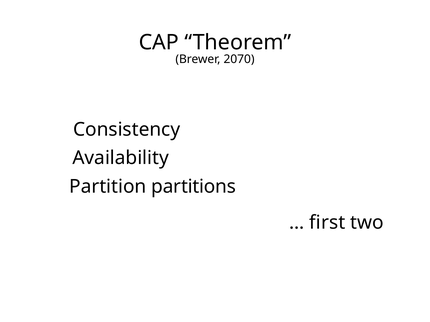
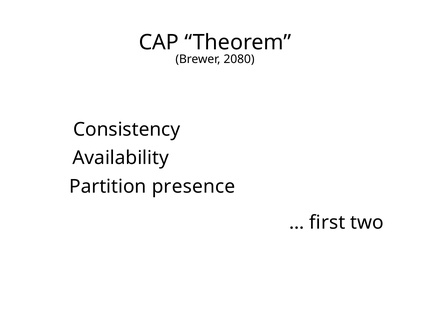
2070: 2070 -> 2080 (239, 59)
partitions: partitions -> presence (193, 187)
